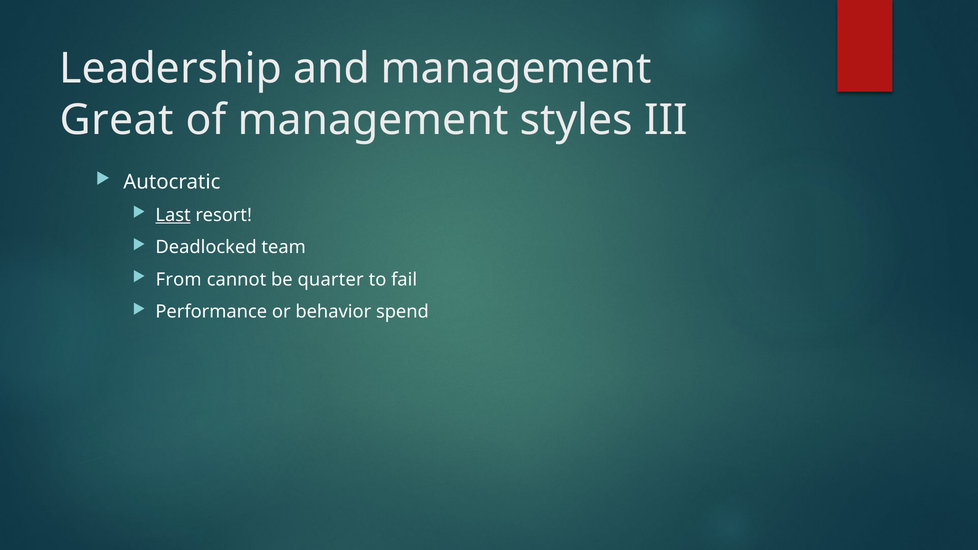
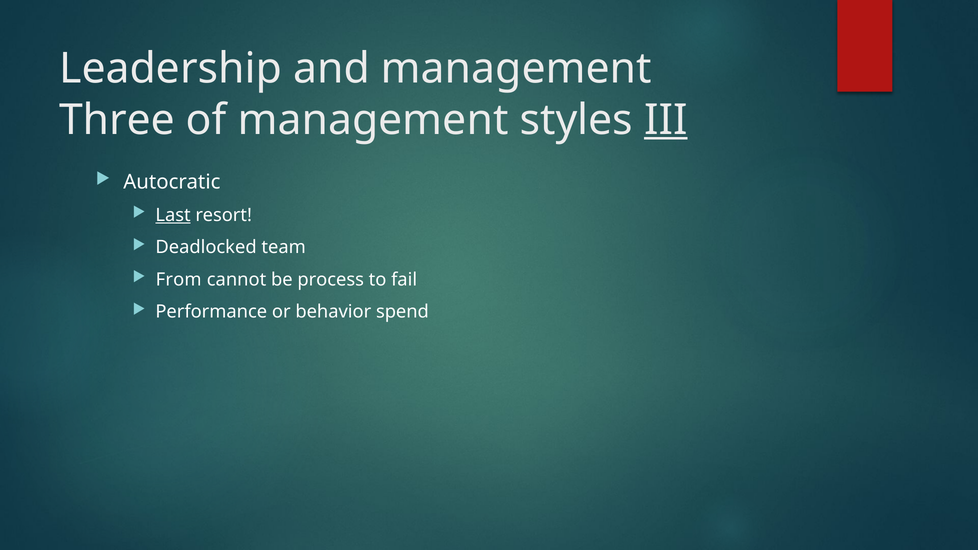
Great: Great -> Three (117, 120)
III underline: none -> present (666, 120)
quarter: quarter -> process (331, 280)
